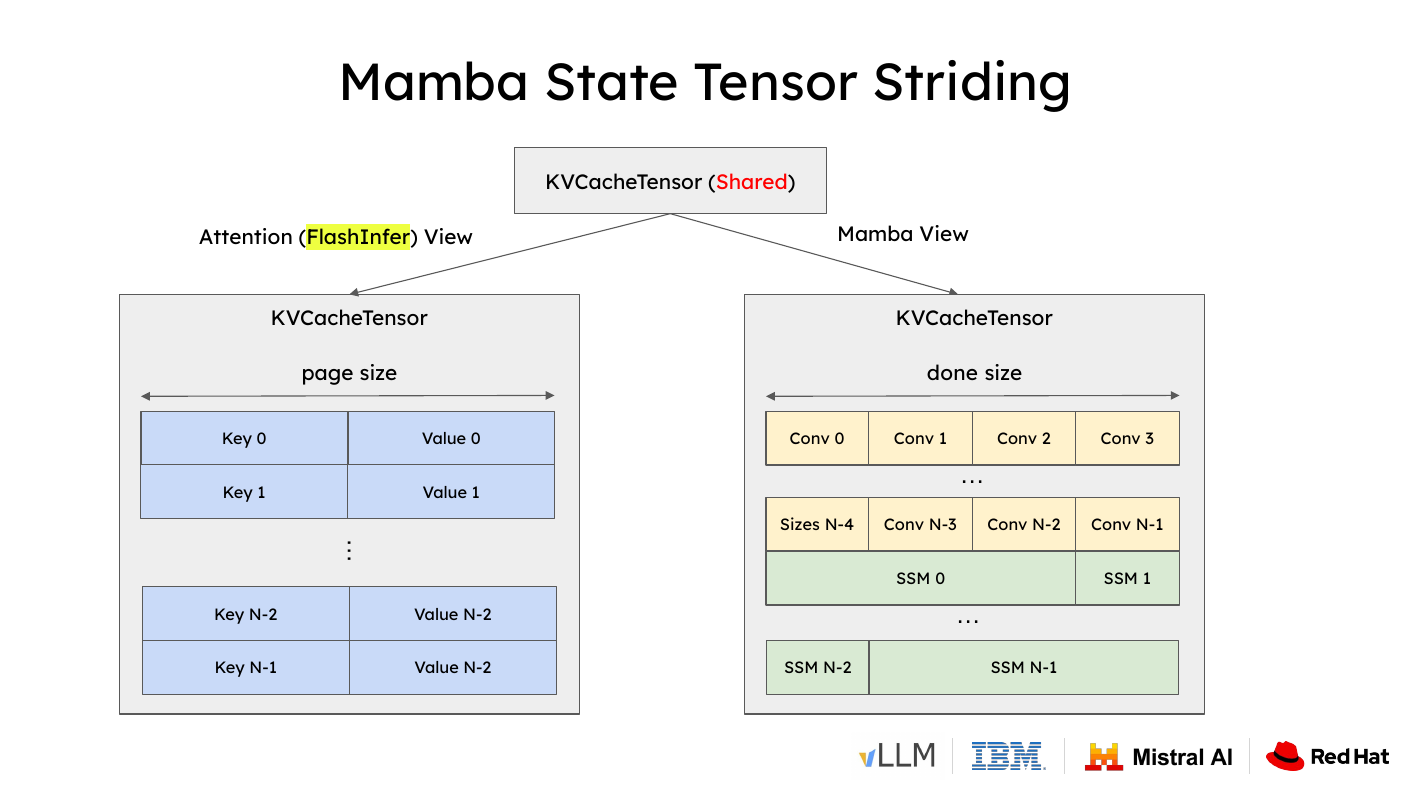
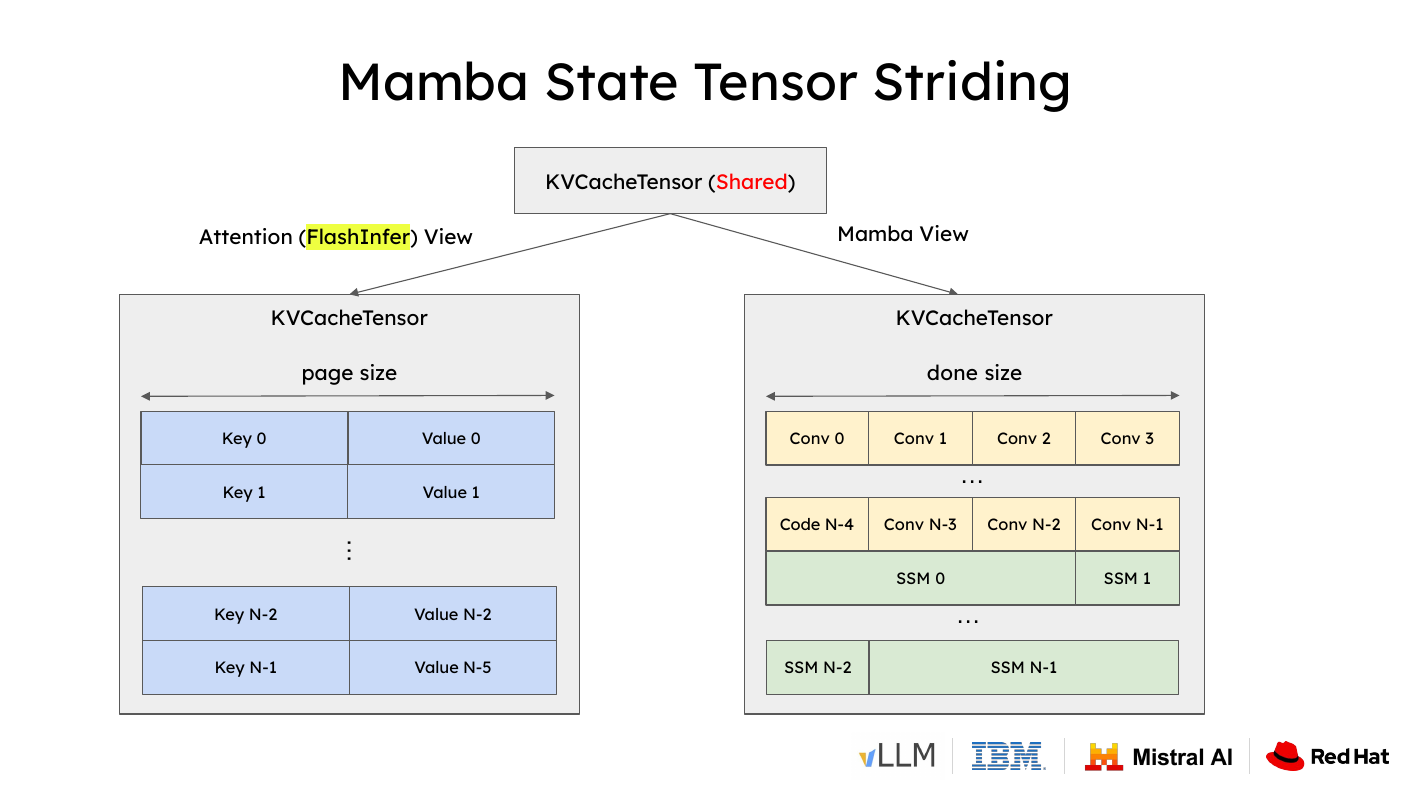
Sizes: Sizes -> Code (800, 525)
N-1 Value N-2: N-2 -> N-5 (477, 668)
